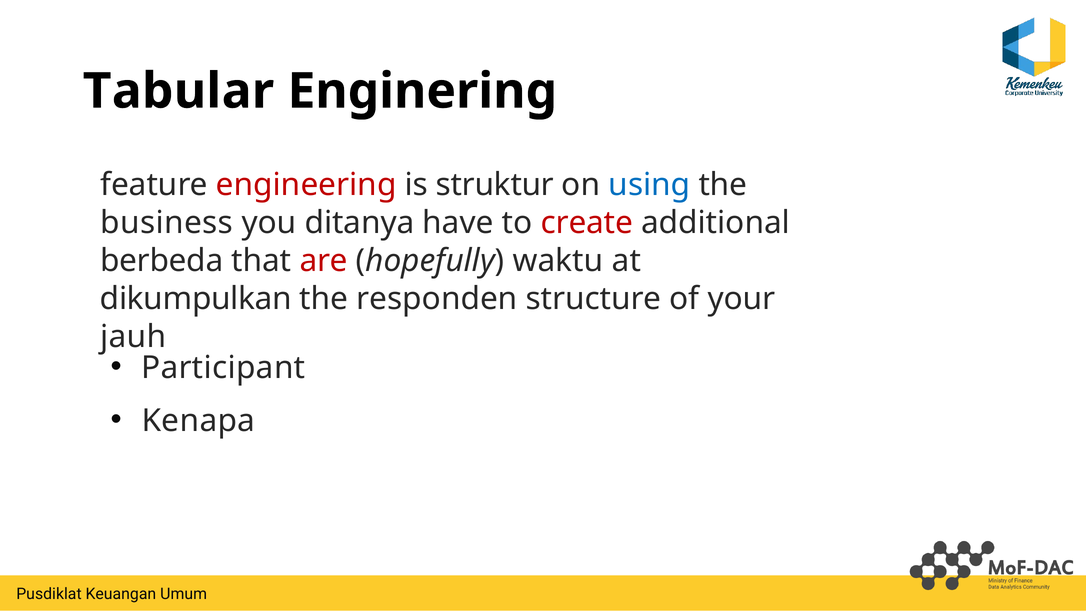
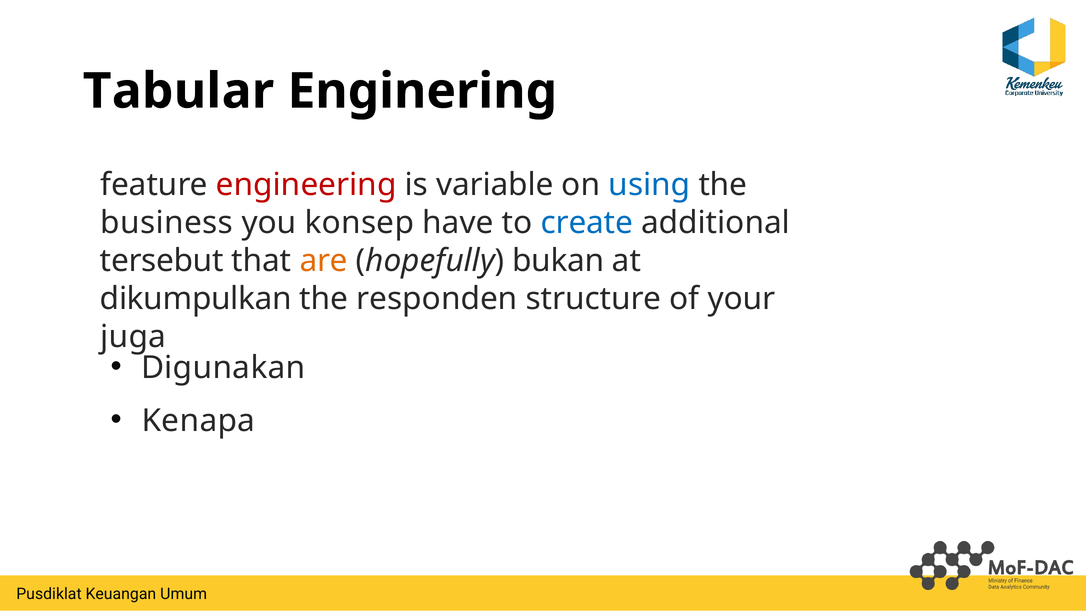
struktur: struktur -> variable (495, 185)
ditanya: ditanya -> konsep (359, 223)
create colour: red -> blue (587, 223)
berbeda: berbeda -> tersebut (162, 261)
are colour: red -> orange (324, 261)
waktu: waktu -> bukan (558, 261)
jauh: jauh -> juga (133, 337)
Participant: Participant -> Digunakan (223, 368)
